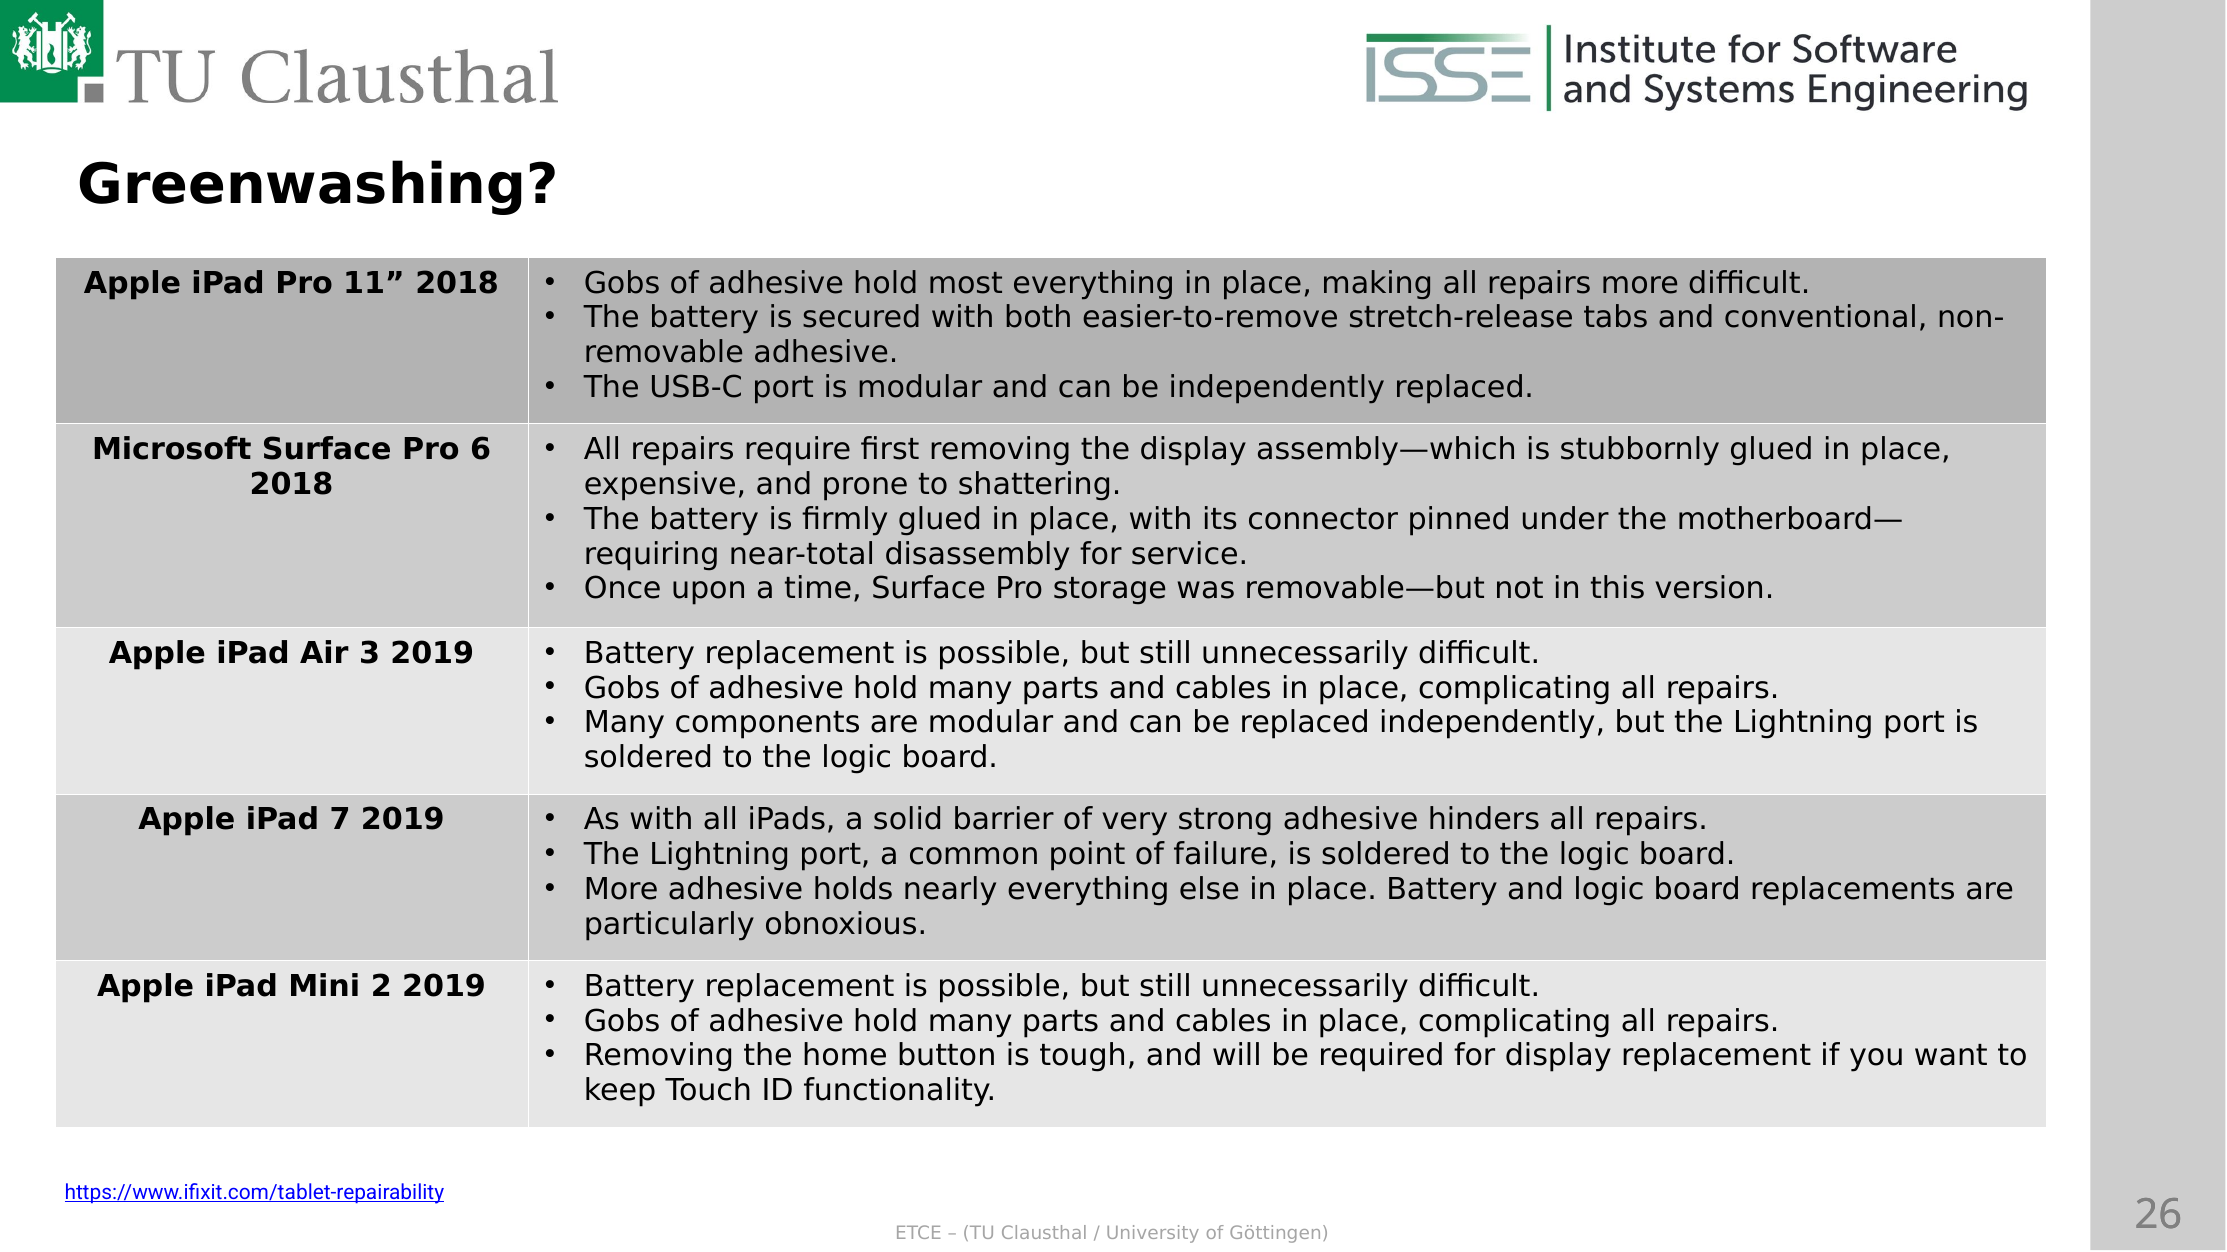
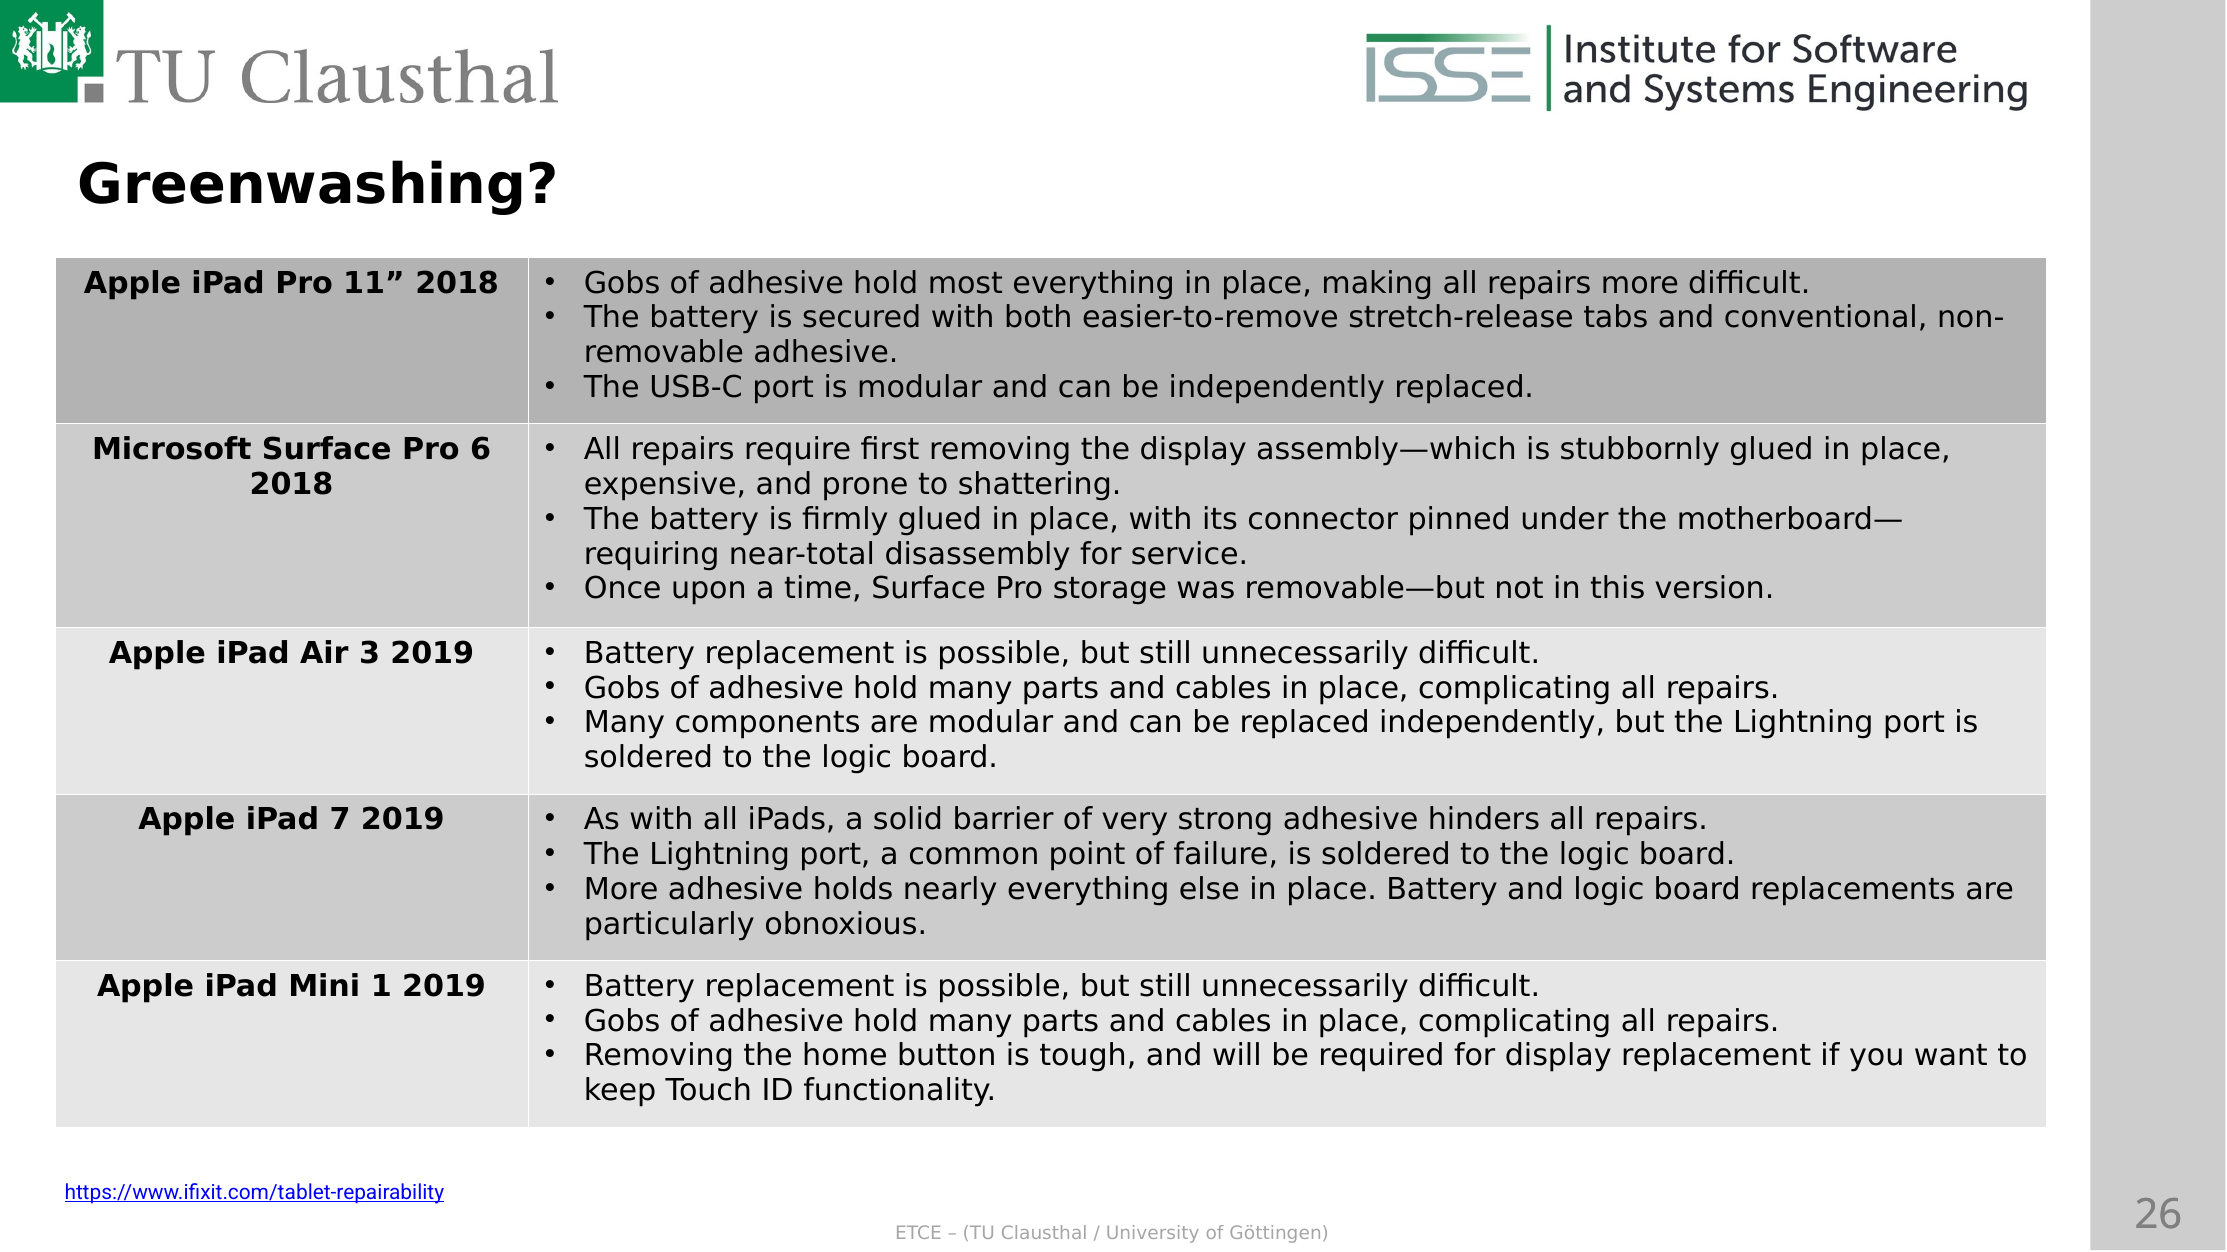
2: 2 -> 1 (381, 987)
